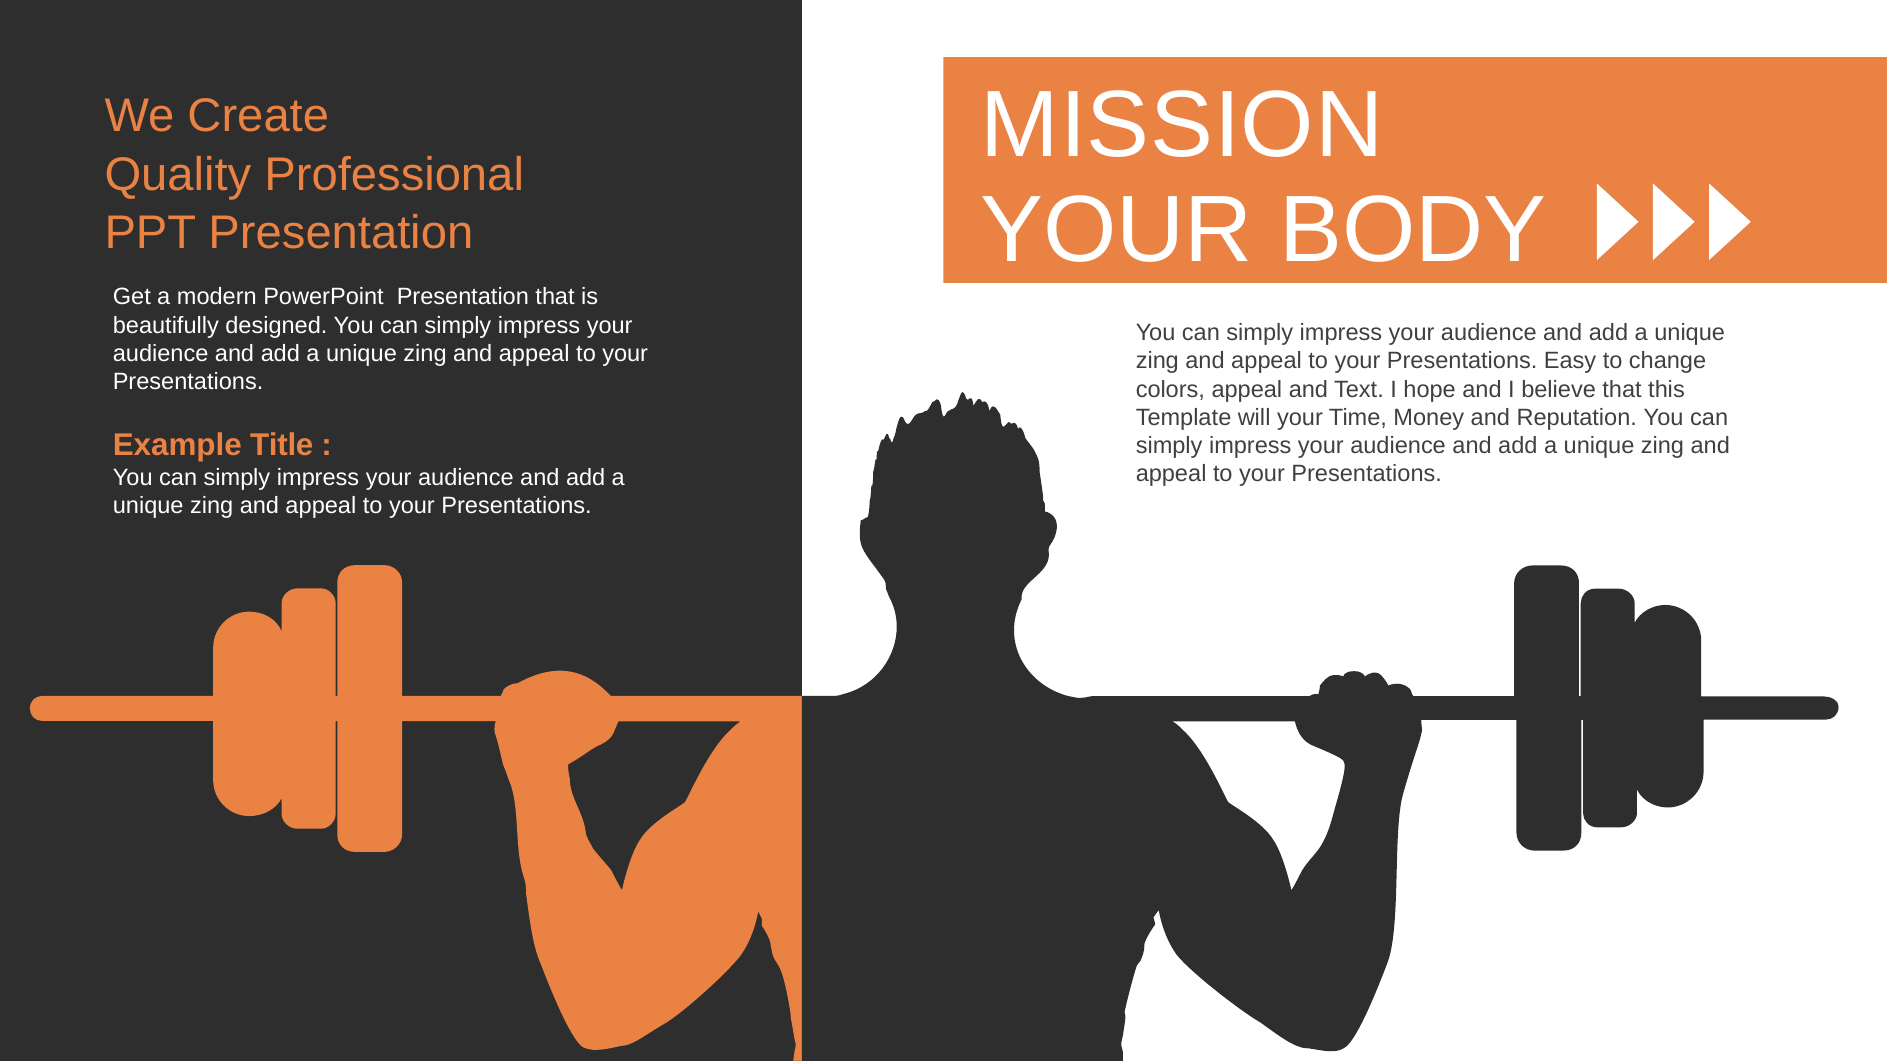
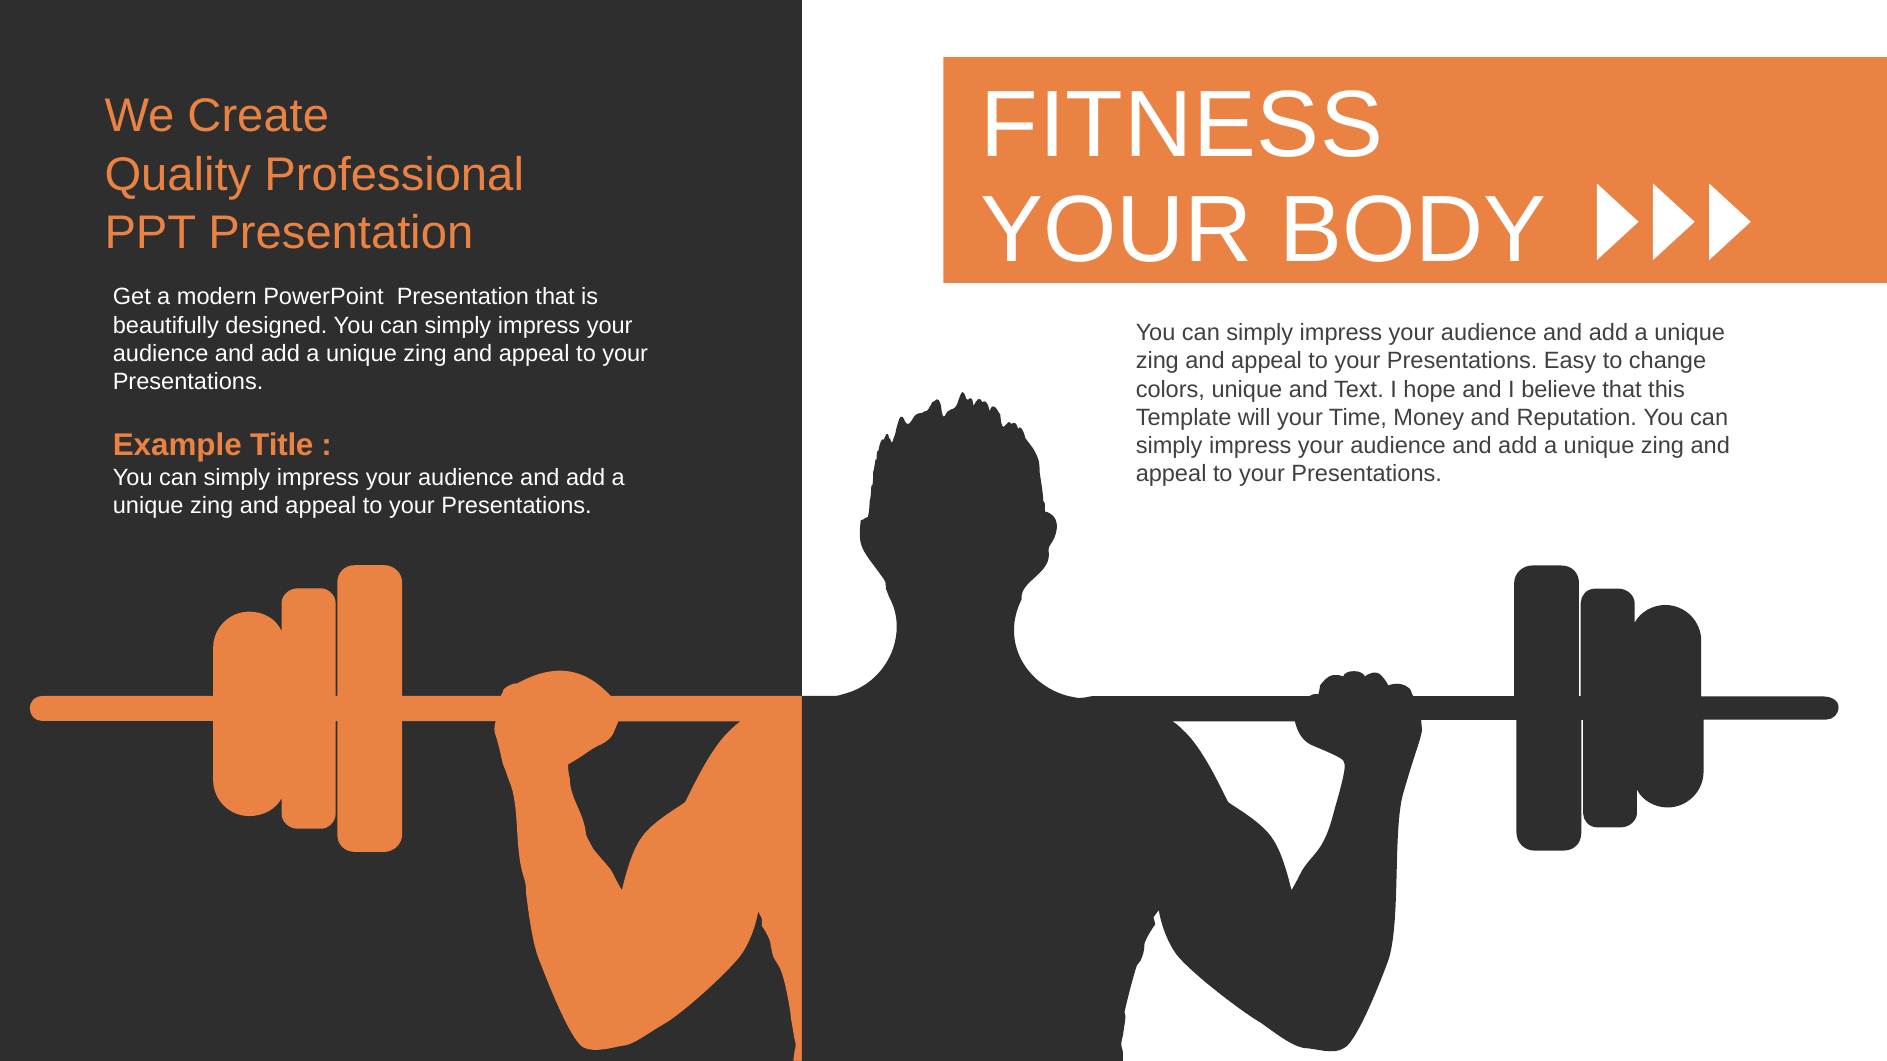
MISSION: MISSION -> FITNESS (1182, 125)
colors appeal: appeal -> unique (1247, 389)
